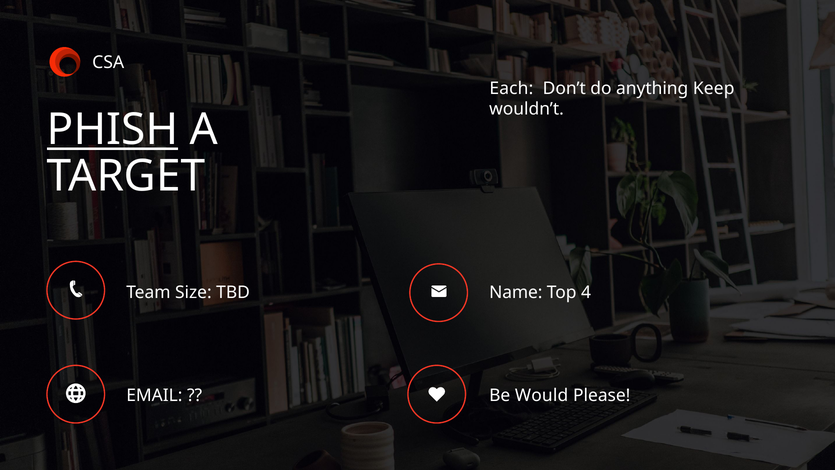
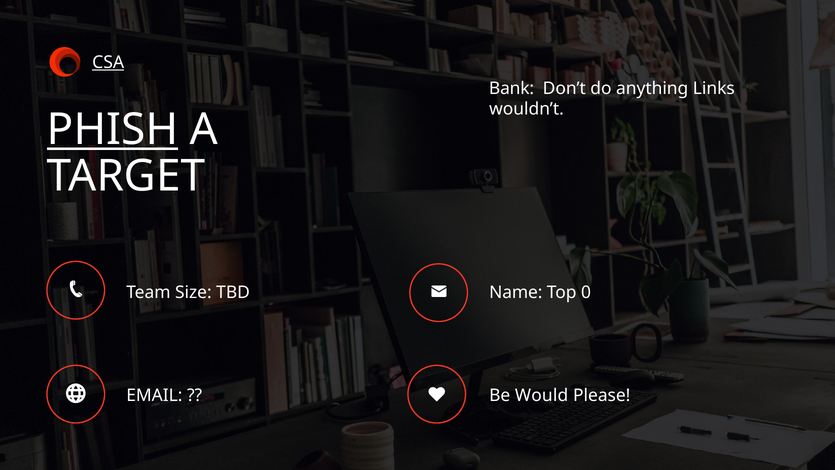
CSA underline: none -> present (108, 62)
Each: Each -> Bank (512, 88)
Keep: Keep -> Links (714, 88)
4: 4 -> 0 (586, 292)
